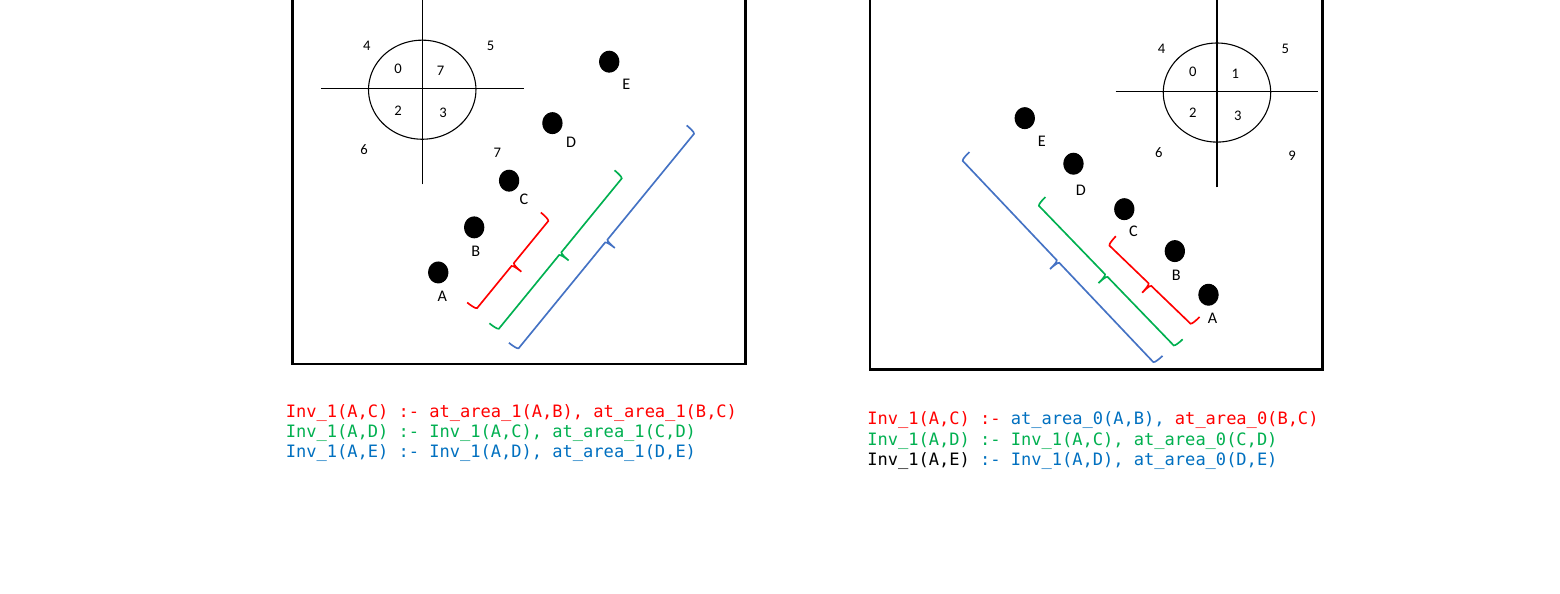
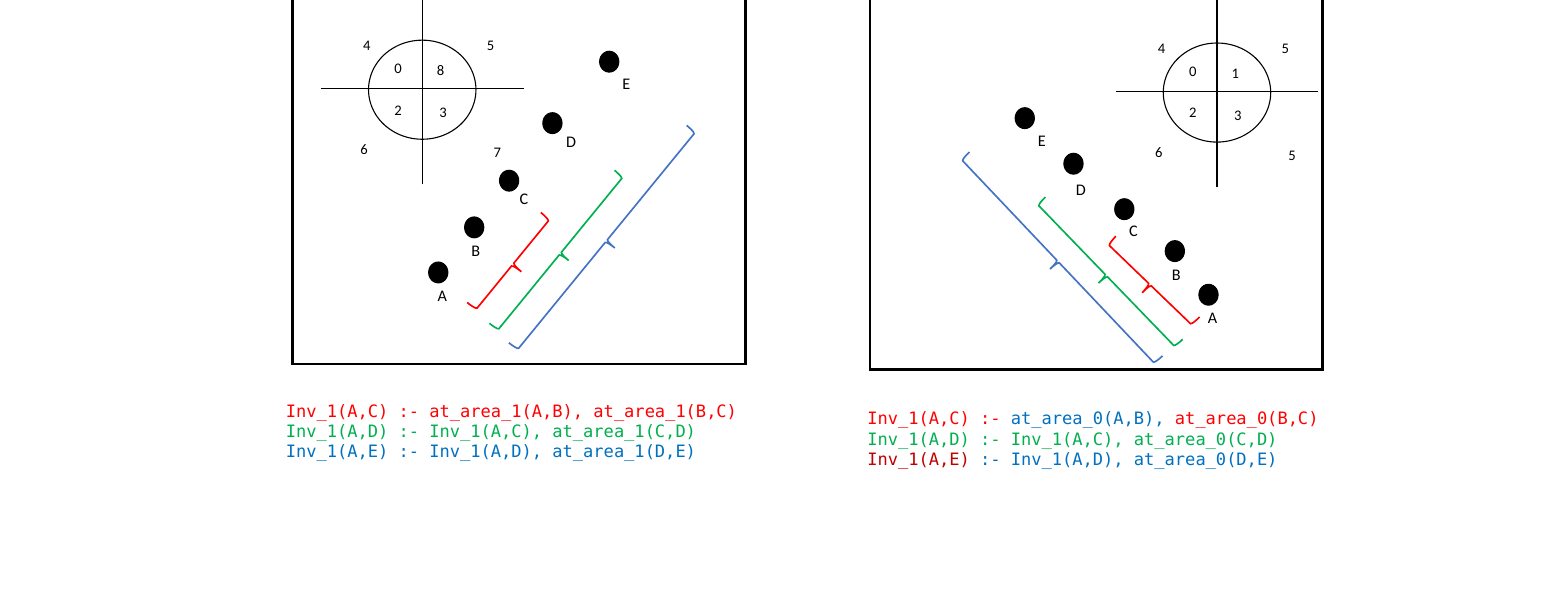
0 7: 7 -> 8 (441, 71)
6 9: 9 -> 5 (1292, 156)
Inv_1(A,E colour: black -> red (919, 460)
